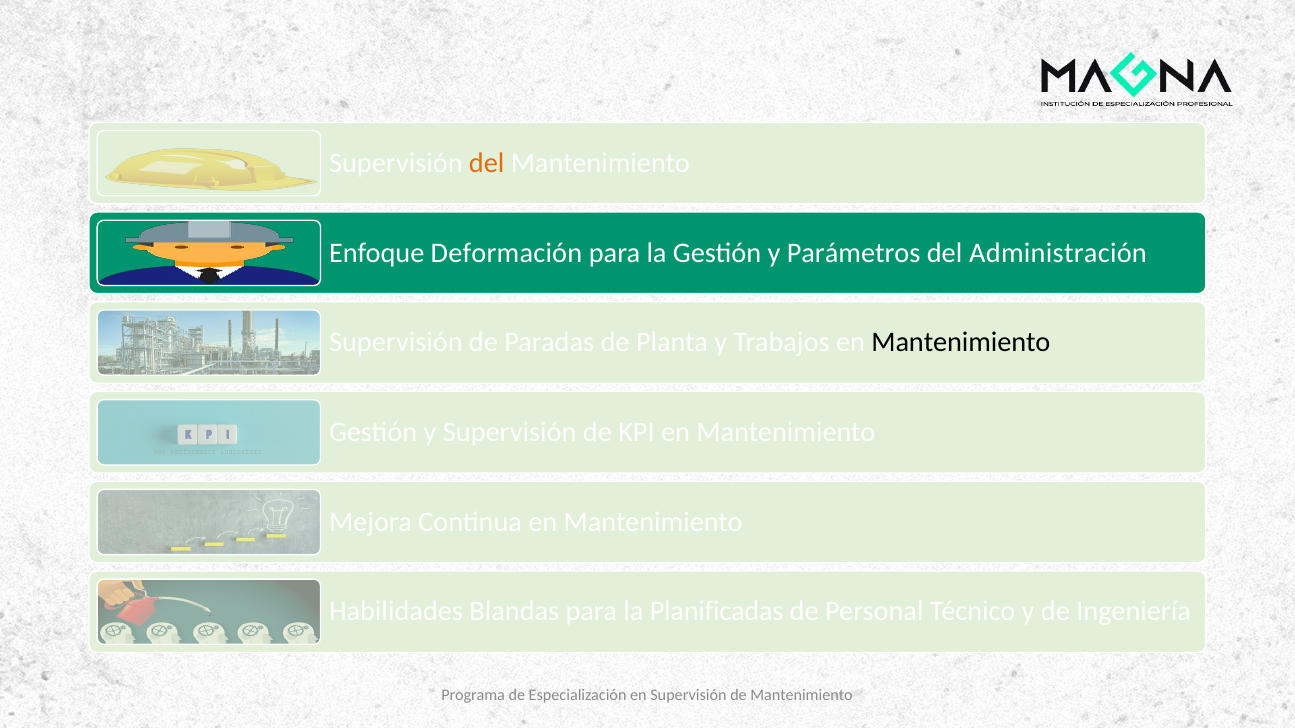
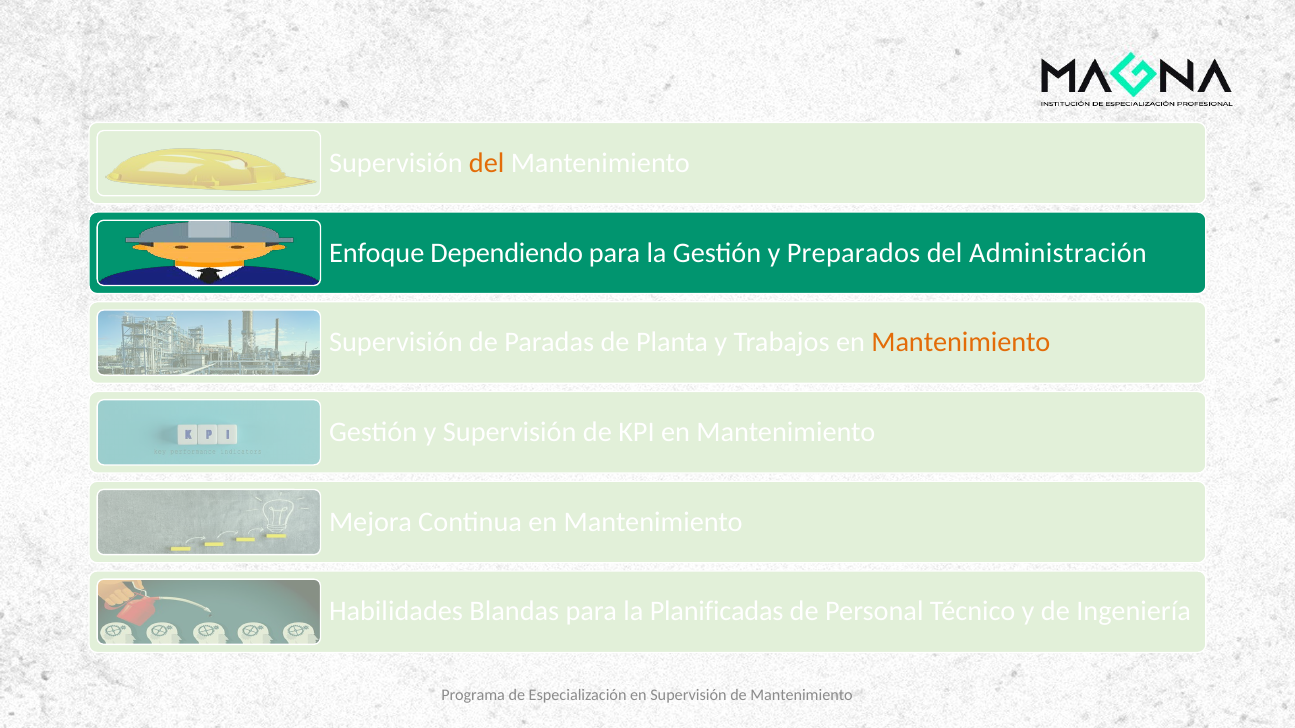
Deformación: Deformación -> Dependiendo (507, 253)
Parámetros: Parámetros -> Preparados (854, 253)
Mantenimiento colour: black -> orange (961, 343)
